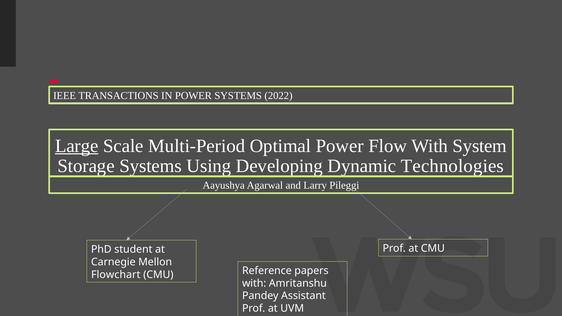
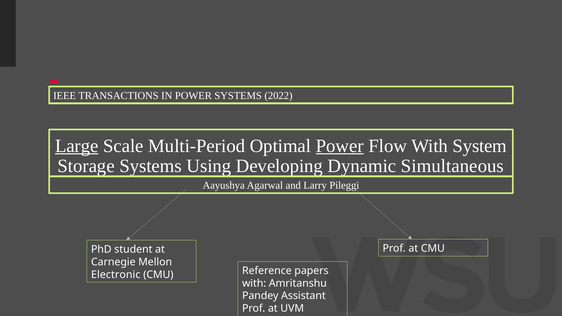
Power underline: none -> present (340, 146)
Technologies: Technologies -> Simultaneous (452, 166)
Flowchart: Flowchart -> Electronic (116, 275)
